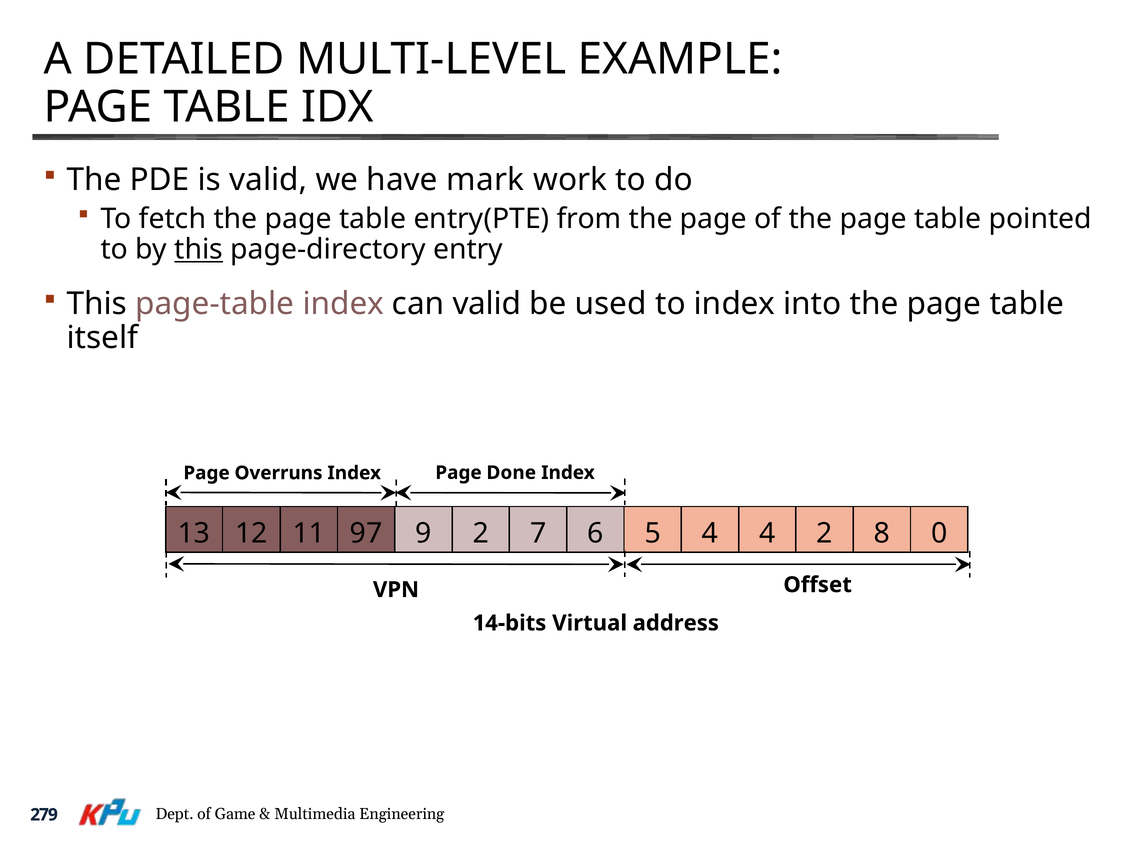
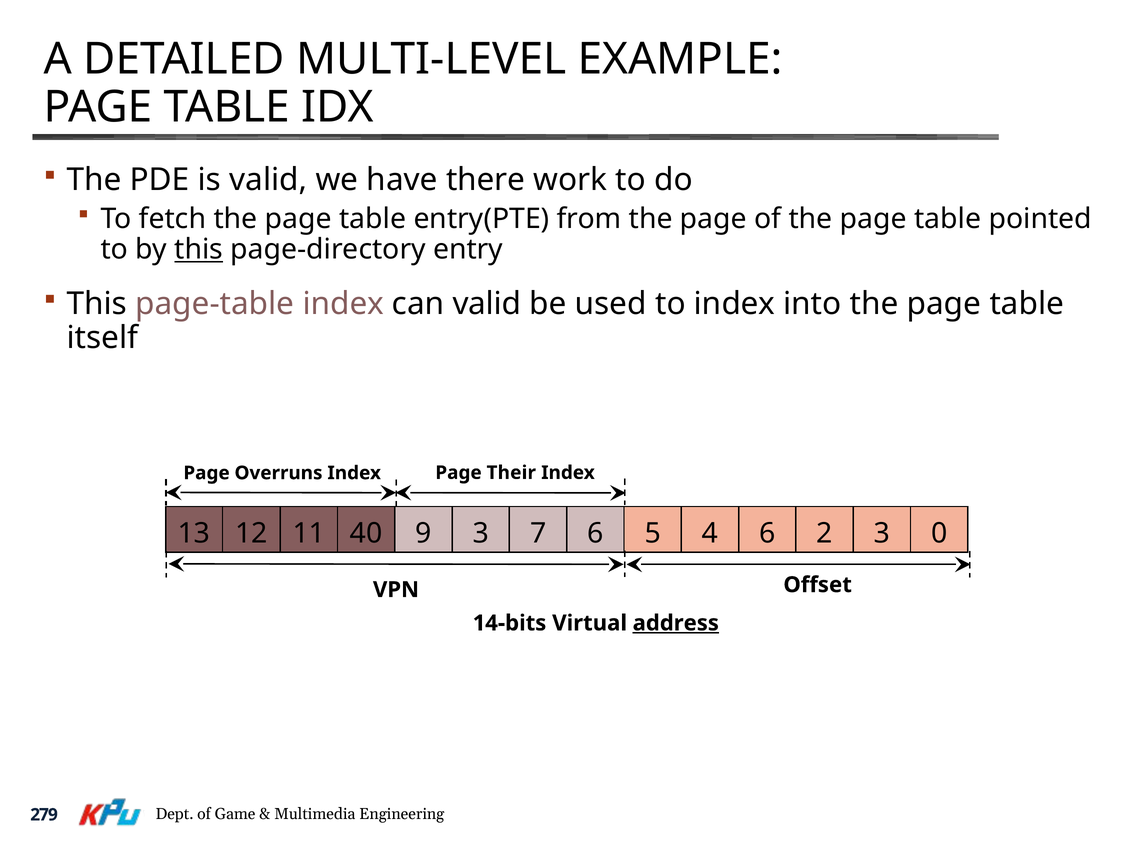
mark: mark -> there (486, 180)
Done: Done -> Their (511, 473)
97: 97 -> 40 (366, 533)
9 2: 2 -> 3 (481, 533)
4 4: 4 -> 6 (767, 533)
2 8: 8 -> 3 (882, 533)
address underline: none -> present (676, 623)
